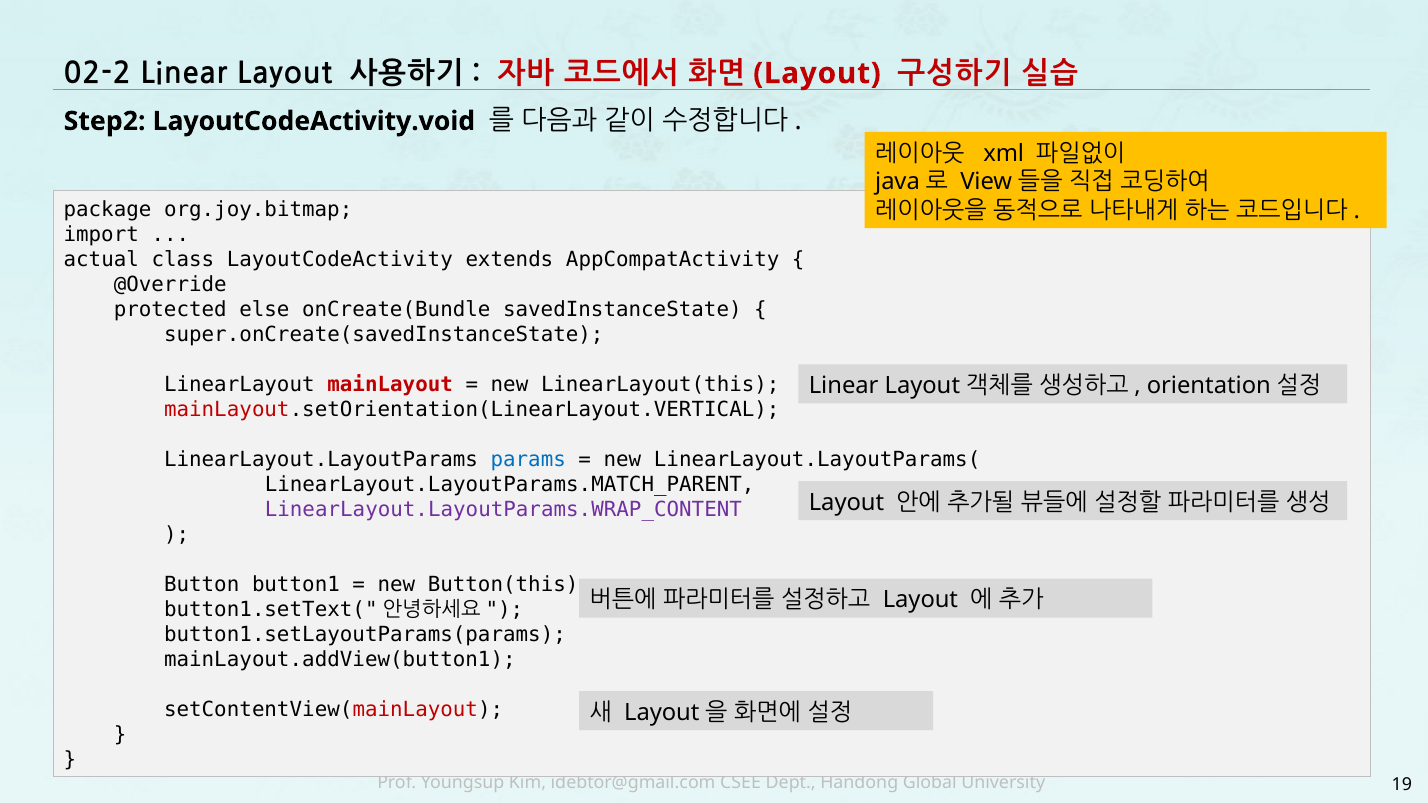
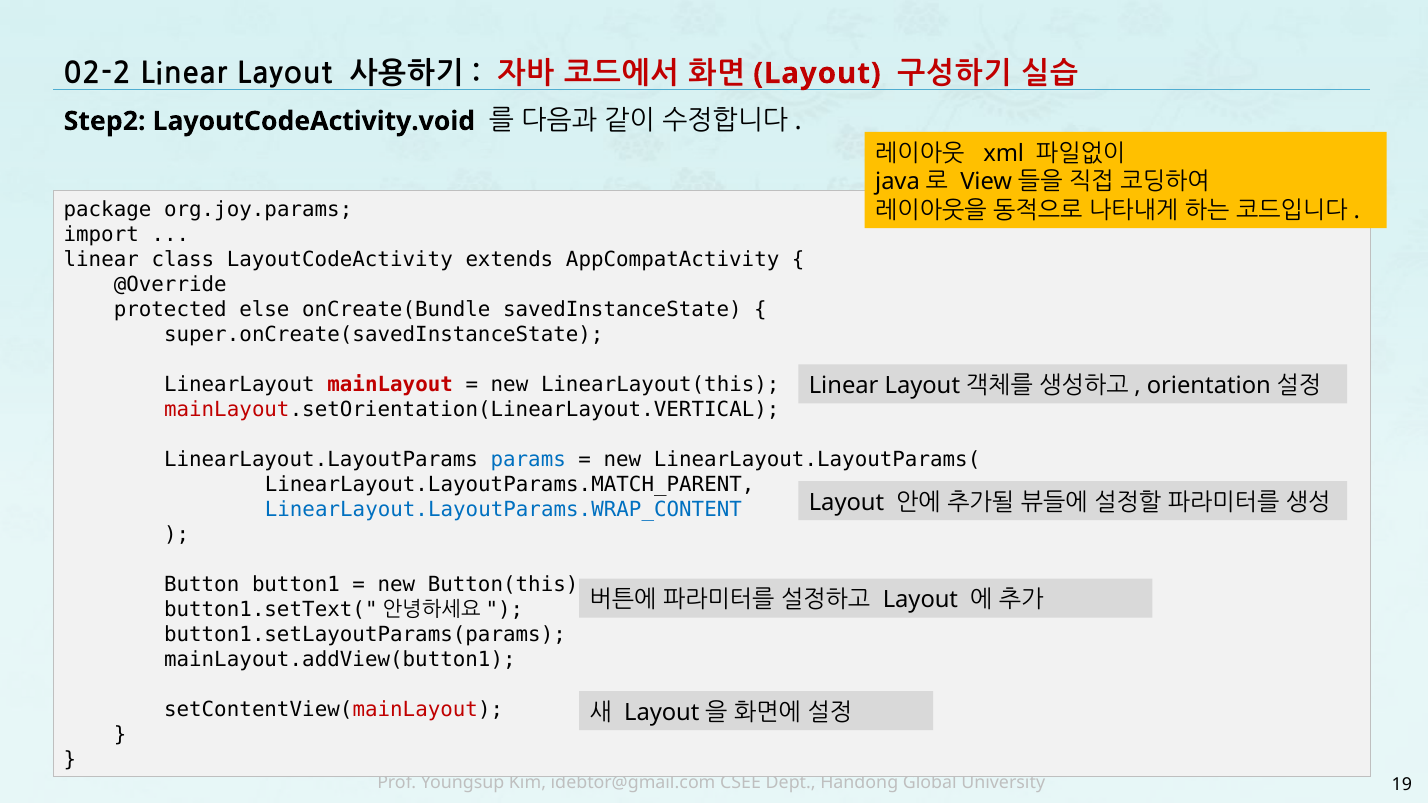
org.joy.bitmap: org.joy.bitmap -> org.joy.params (258, 210)
actual: actual -> linear (101, 260)
LinearLayout.LayoutParams.WRAP_CONTENT colour: purple -> blue (503, 510)
